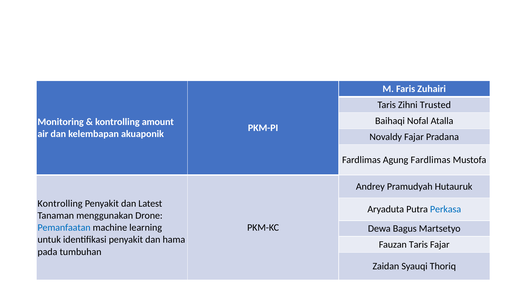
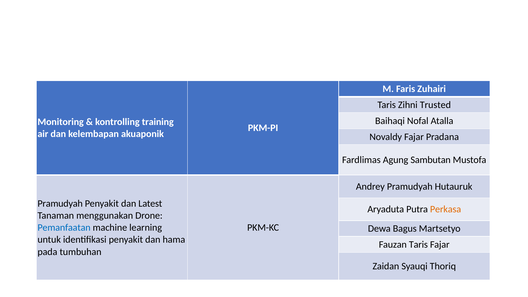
amount: amount -> training (158, 122)
Agung Fardlimas: Fardlimas -> Sambutan (431, 160)
Kontrolling: Kontrolling -> Pramudyah (60, 203)
Perkasa colour: blue -> orange (446, 209)
